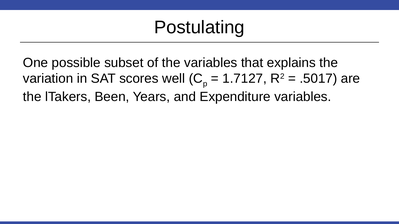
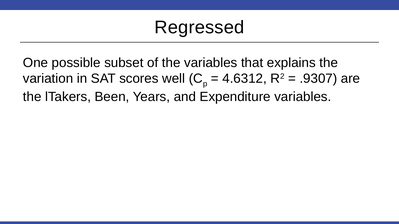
Postulating: Postulating -> Regressed (199, 27)
1.7127: 1.7127 -> 4.6312 (245, 79)
.5017: .5017 -> .9307 (318, 79)
